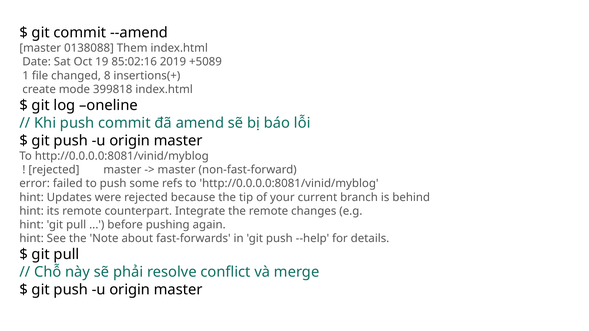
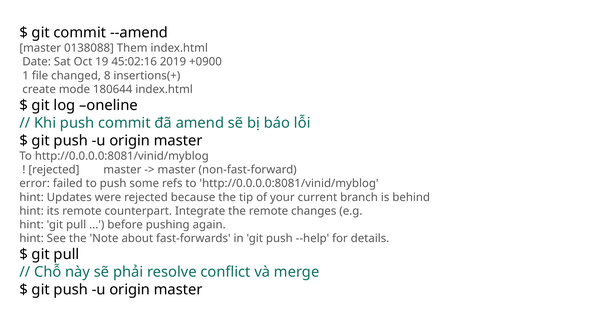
85:02:16: 85:02:16 -> 45:02:16 (134, 62)
+5089: +5089 -> +0900 (205, 62)
399818: 399818 -> 180644 (113, 89)
